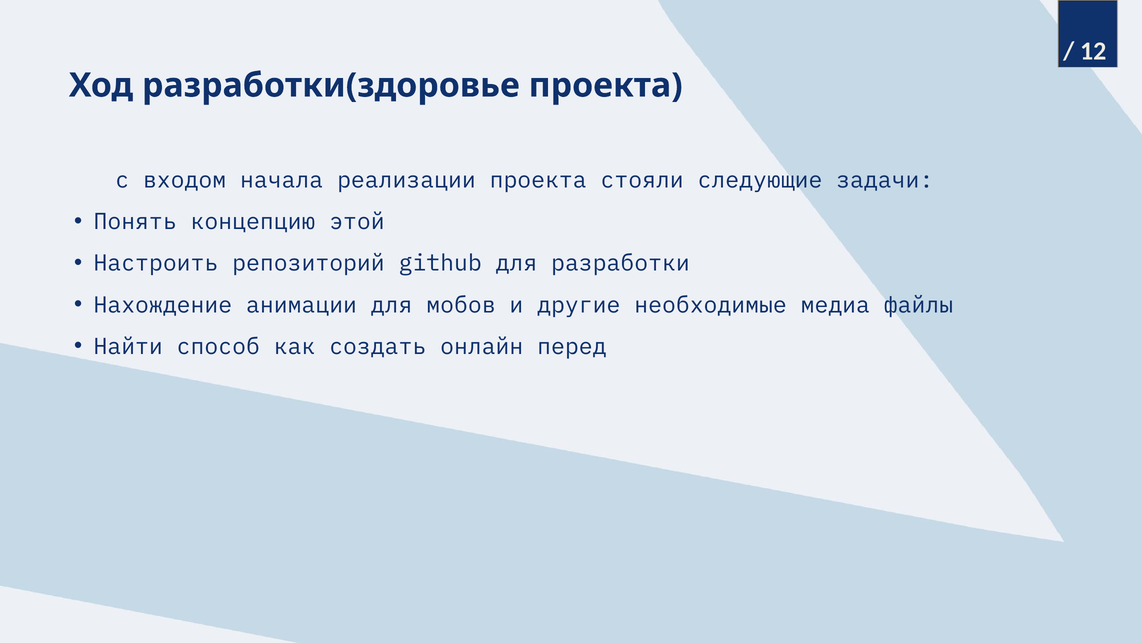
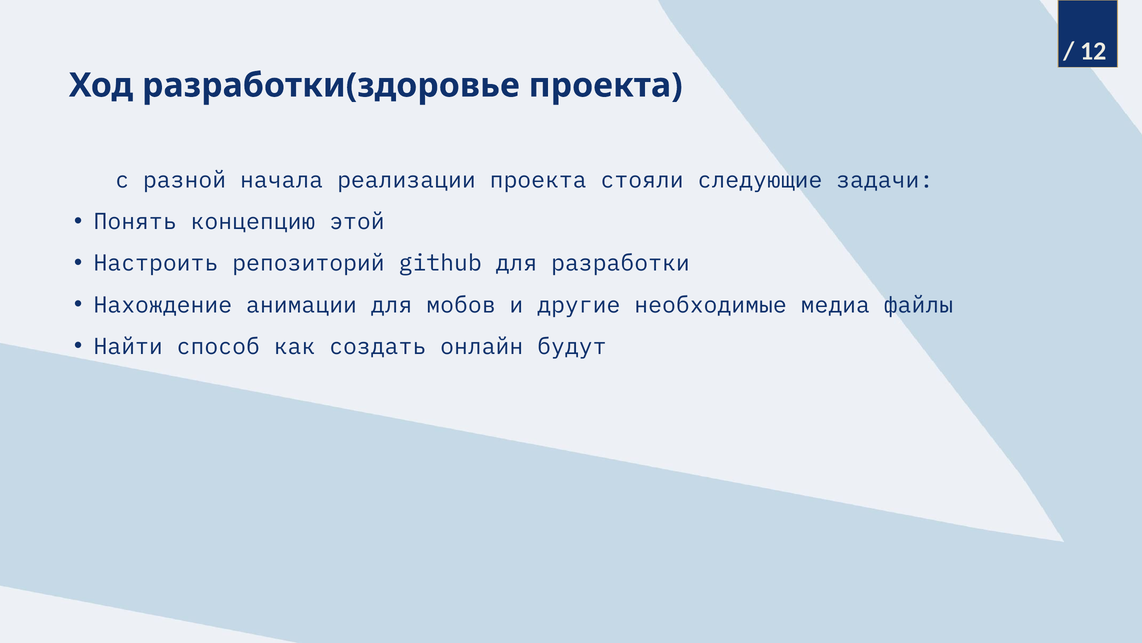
входом: входом -> разной (185, 180)
перед: перед -> будут (572, 346)
